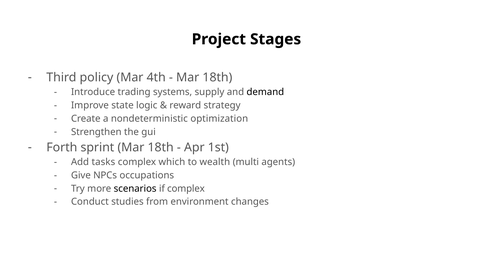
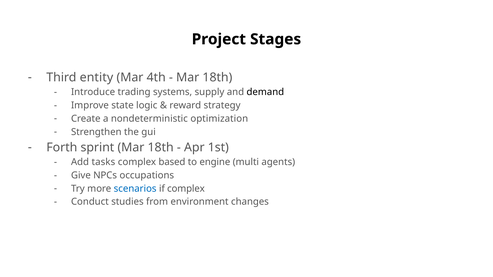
policy: policy -> entity (96, 78)
which: which -> based (172, 162)
wealth: wealth -> engine (215, 162)
scenarios colour: black -> blue (135, 189)
